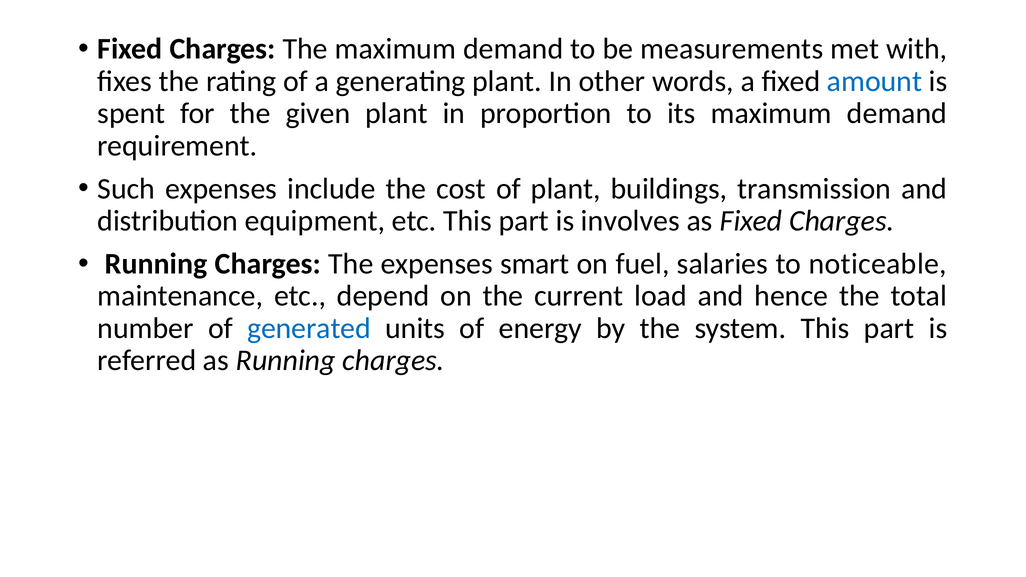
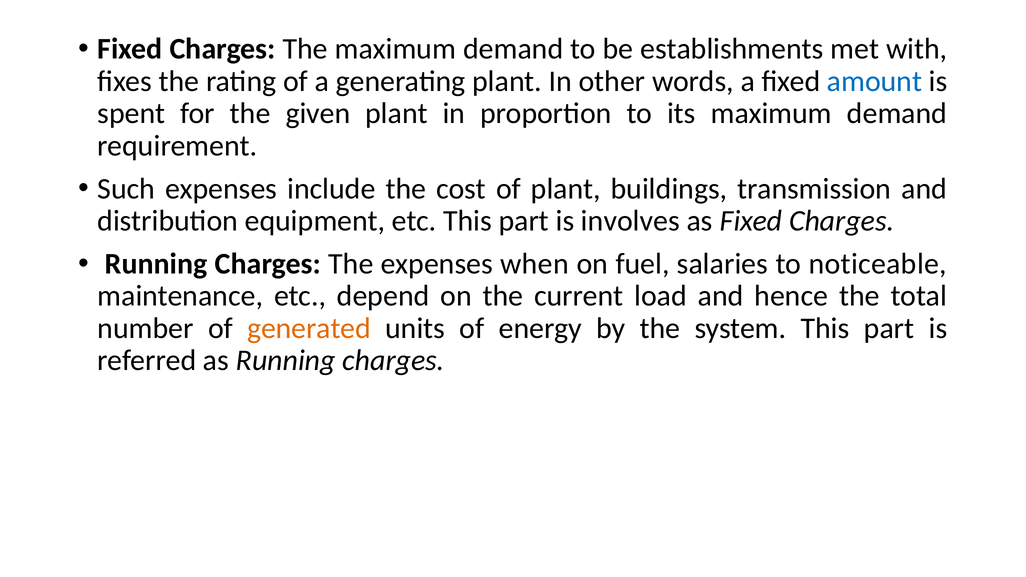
measurements: measurements -> establishments (732, 49)
smart: smart -> when (535, 264)
generated colour: blue -> orange (309, 328)
